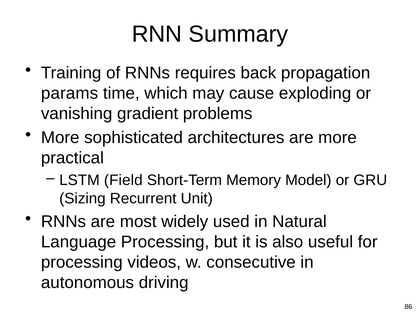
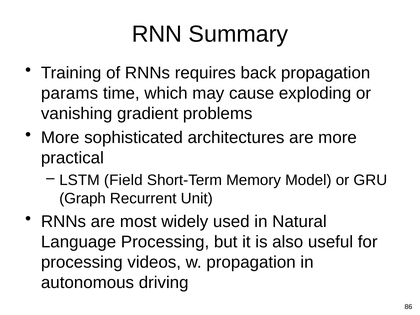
Sizing: Sizing -> Graph (83, 198)
w consecutive: consecutive -> propagation (251, 262)
